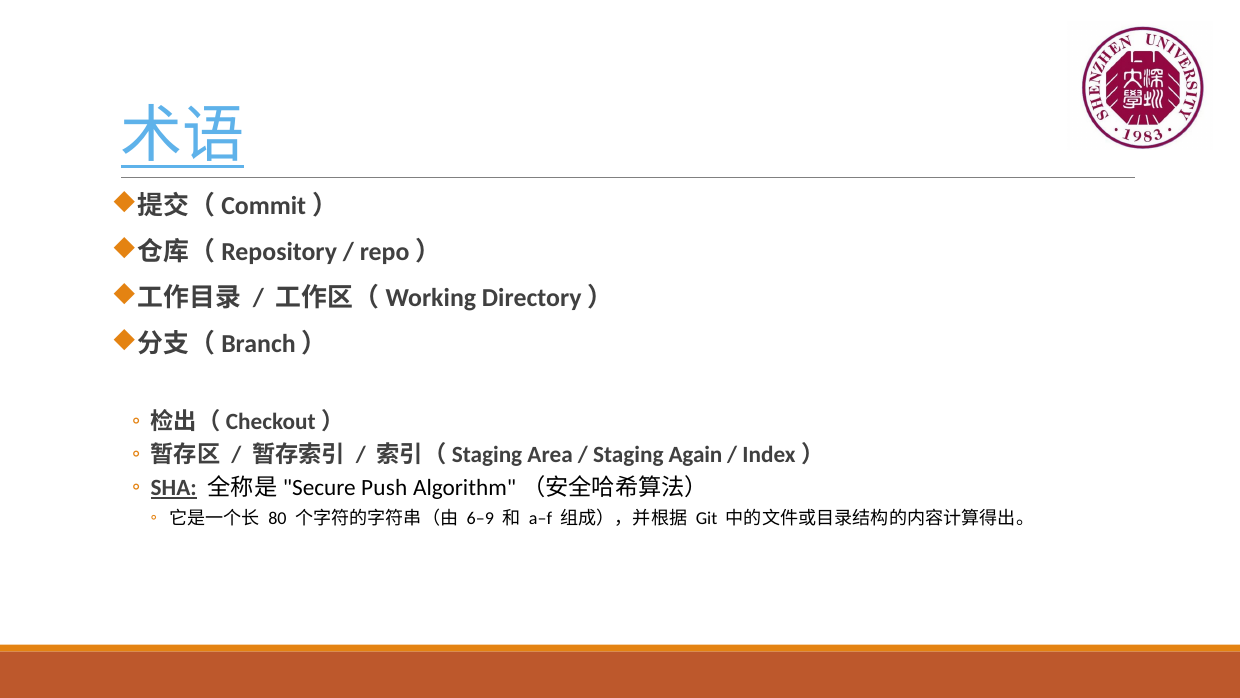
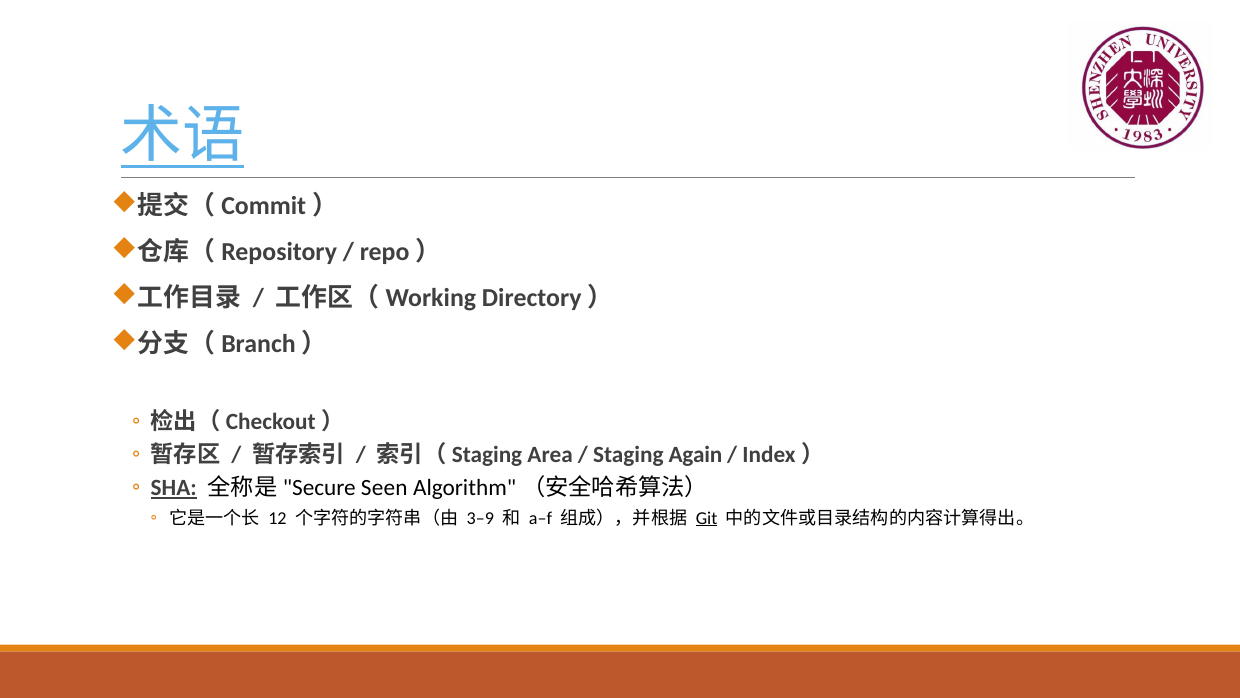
Push: Push -> Seen (384, 488)
80: 80 -> 12 (277, 518)
6–9: 6–9 -> 3–9 (480, 518)
Git underline: none -> present (707, 518)
